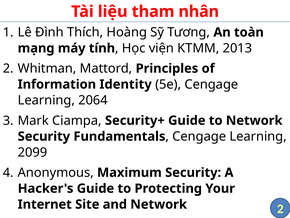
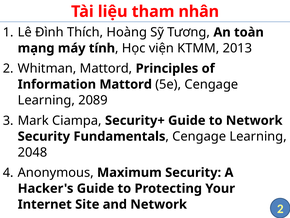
Information Identity: Identity -> Mattord (126, 84)
2064: 2064 -> 2089 (93, 100)
2099: 2099 -> 2048 (32, 152)
